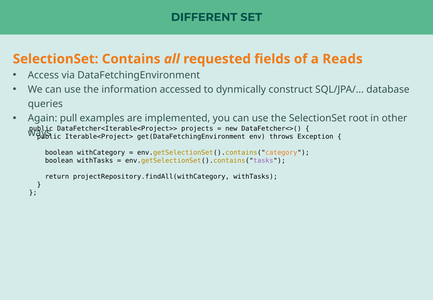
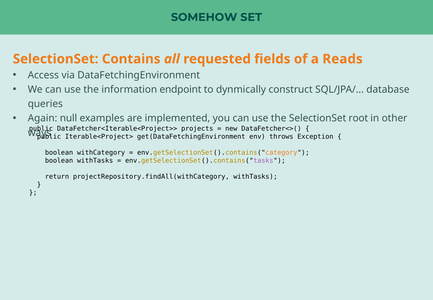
DIFFERENT: DIFFERENT -> SOMEHOW (204, 17)
accessed: accessed -> endpoint (180, 89)
pull: pull -> null (68, 118)
